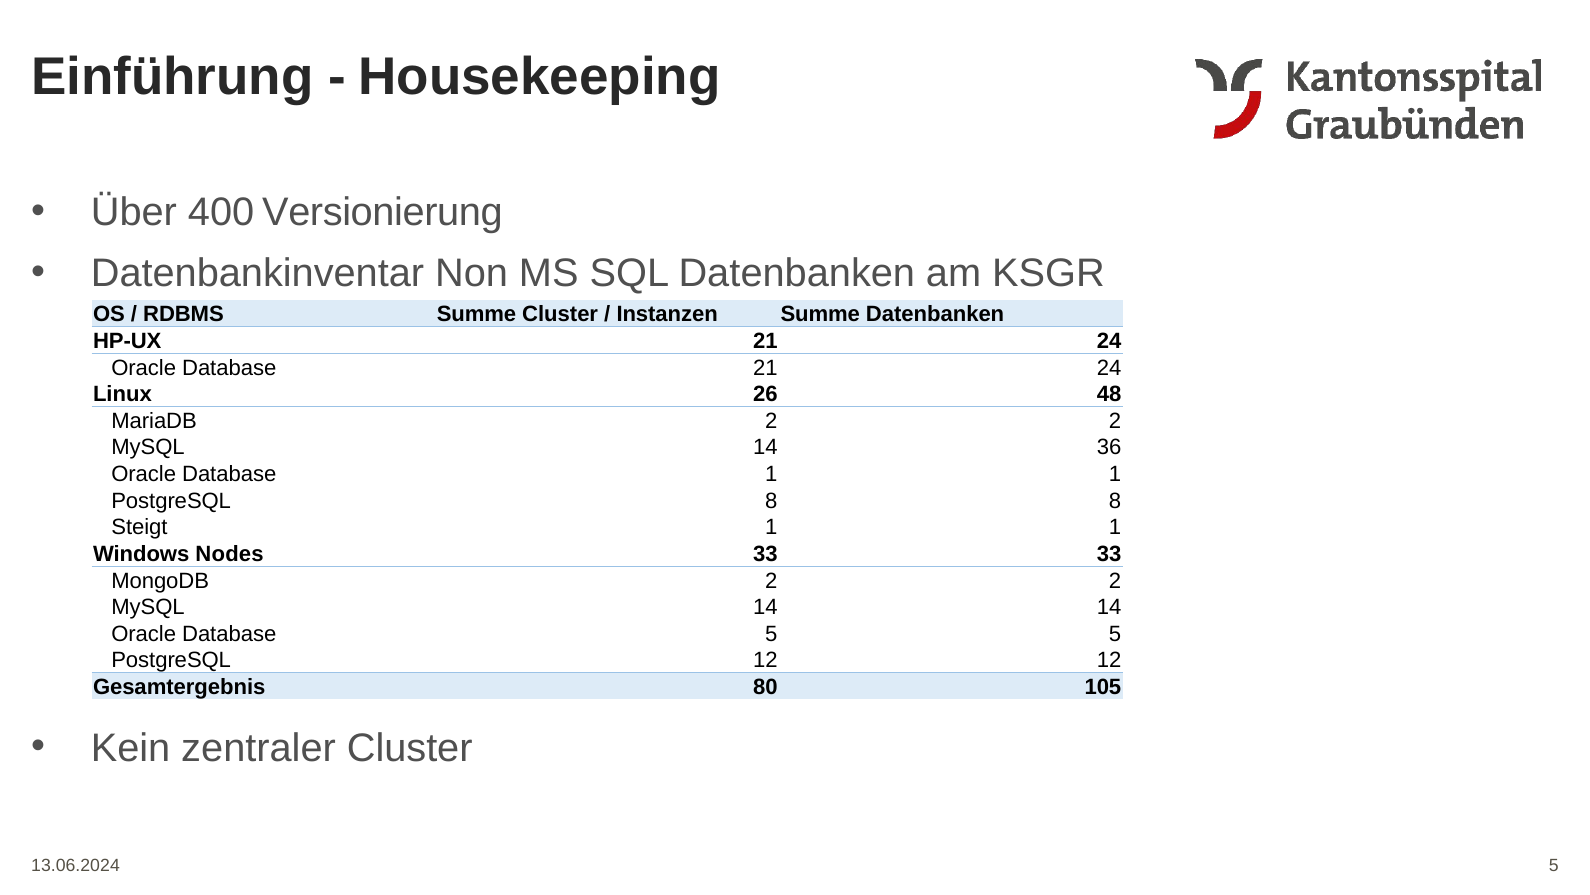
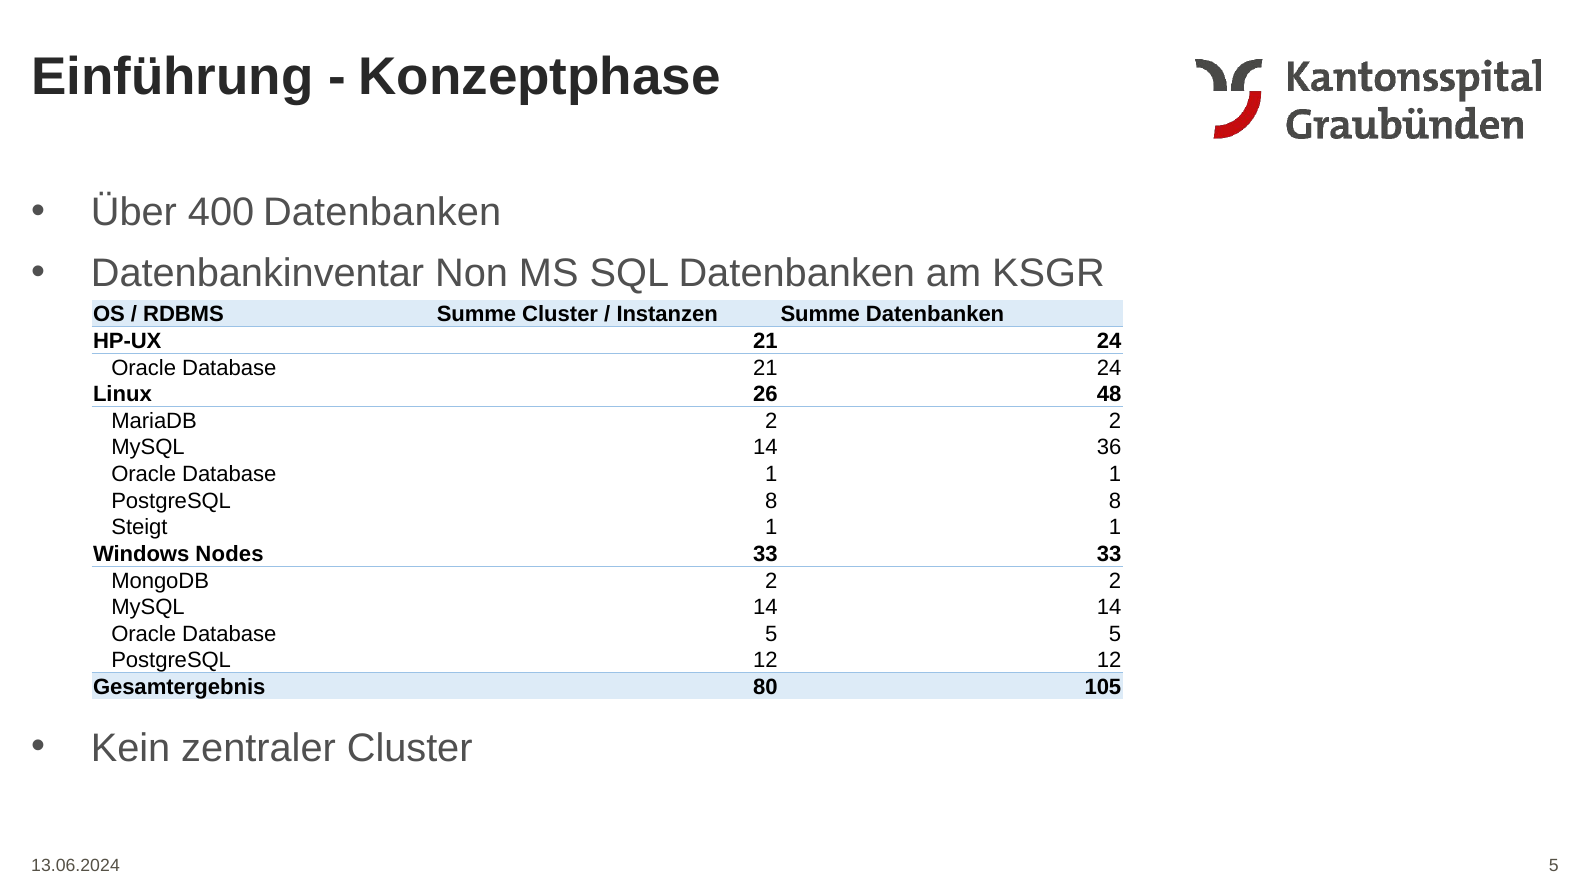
Housekeeping: Housekeeping -> Konzeptphase (540, 77)
400 Versionierung: Versionierung -> Datenbanken (382, 212)
